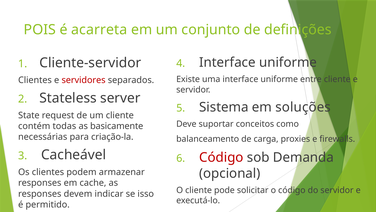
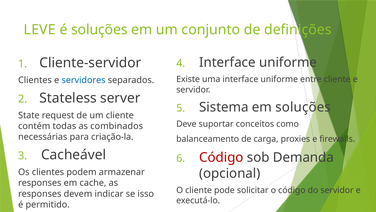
POIS: POIS -> LEVE (40, 30)
é acarreta: acarreta -> soluções (99, 30)
servidores colour: red -> blue (84, 80)
basicamente: basicamente -> combinados (117, 126)
